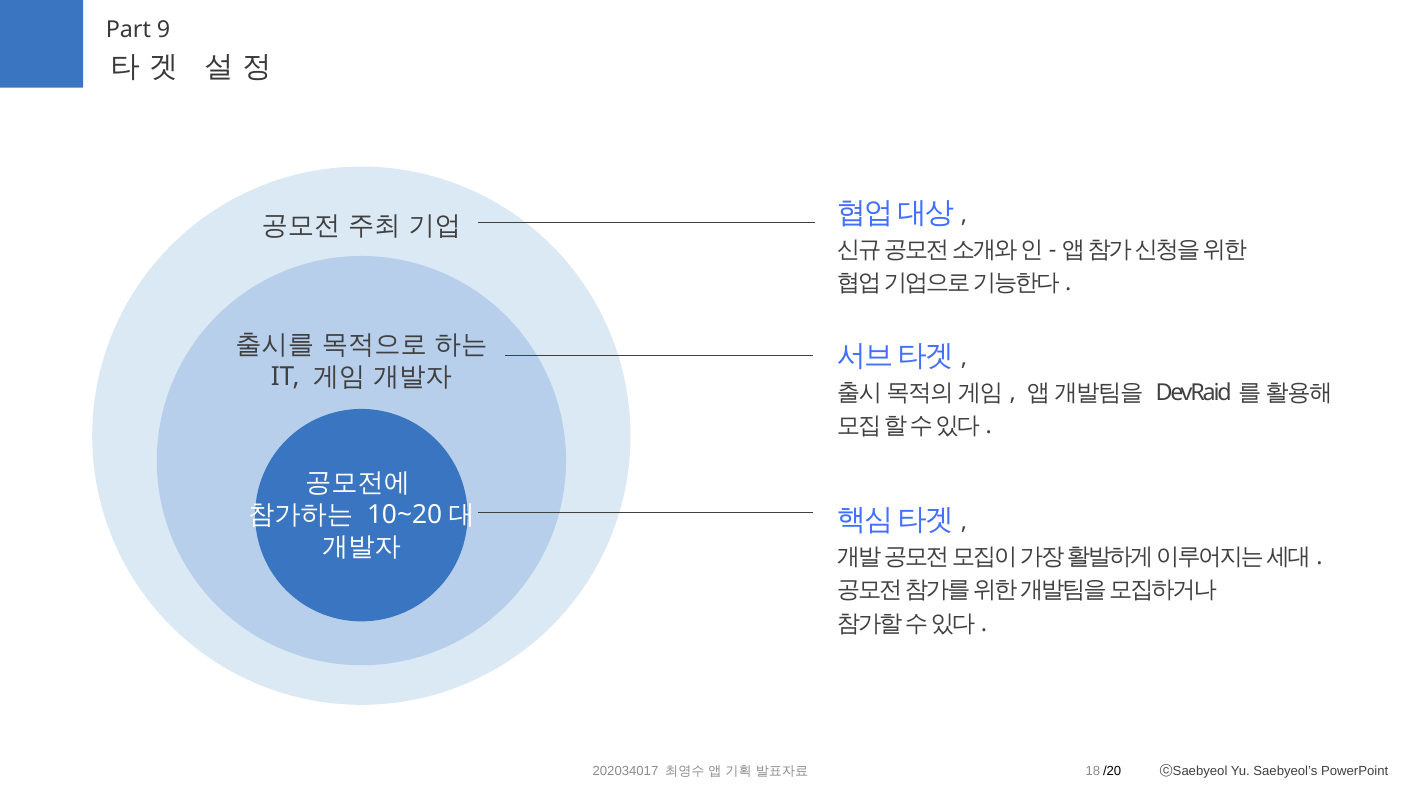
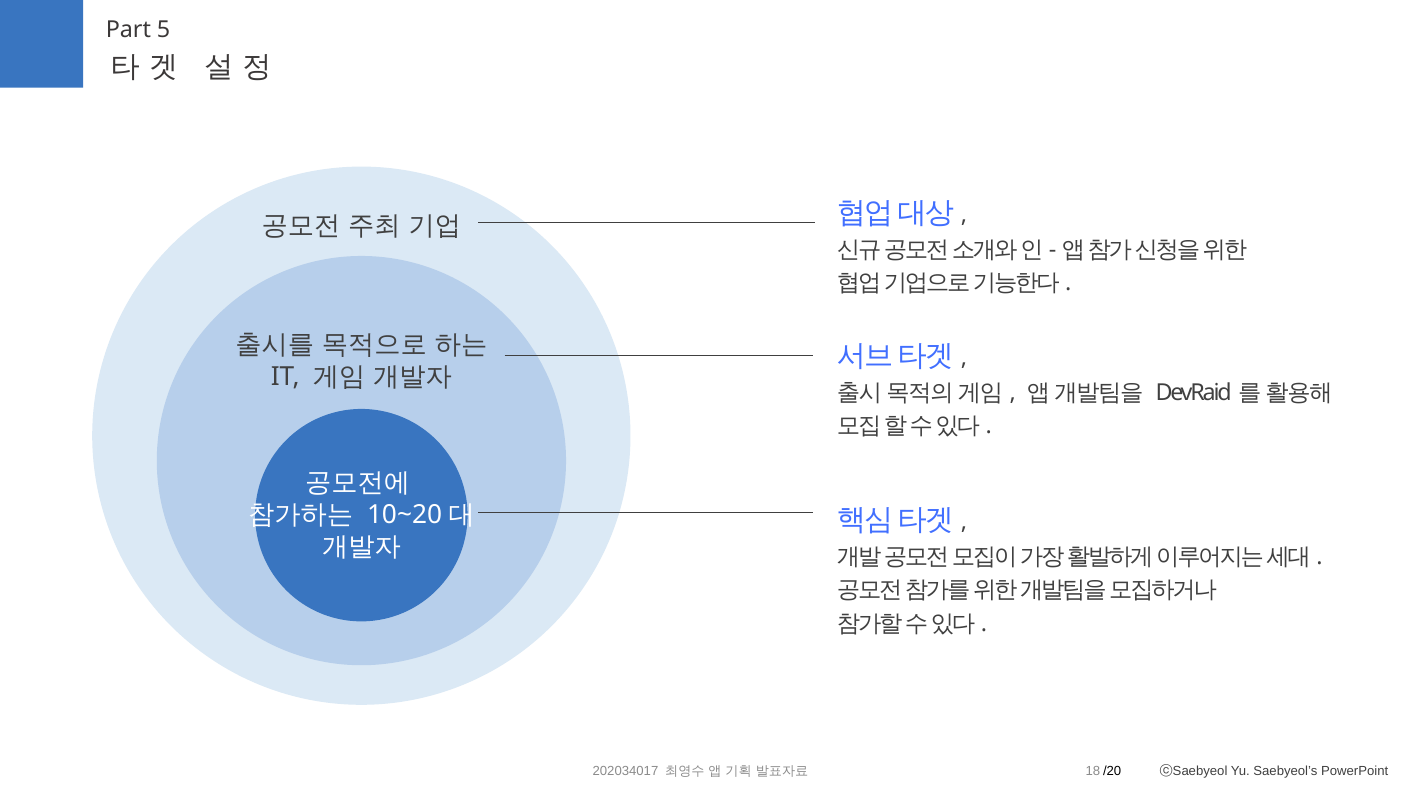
9: 9 -> 5 (164, 30)
